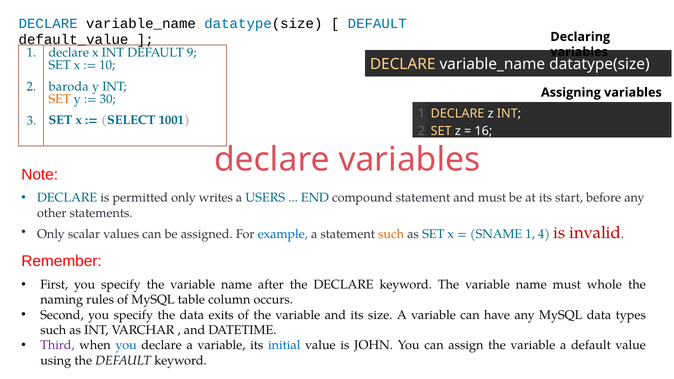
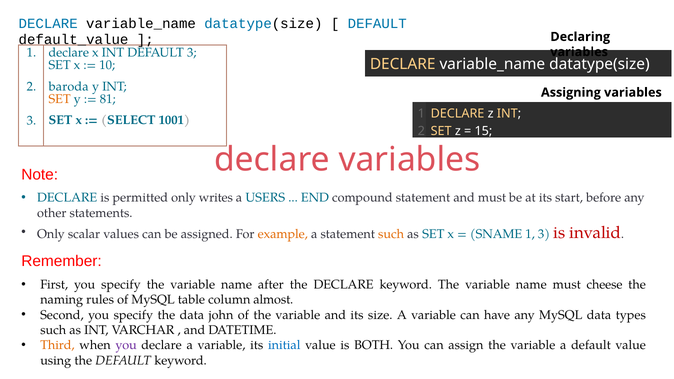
DEFAULT 9: 9 -> 3 (192, 53)
30: 30 -> 81 (108, 99)
16: 16 -> 15 (483, 131)
example colour: blue -> orange (283, 234)
1 4: 4 -> 3 (544, 234)
whole: whole -> cheese (605, 285)
occurs: occurs -> almost (273, 300)
exits: exits -> john (221, 315)
Third colour: purple -> orange (57, 345)
you colour: blue -> purple (126, 345)
JOHN: JOHN -> BOTH (374, 345)
